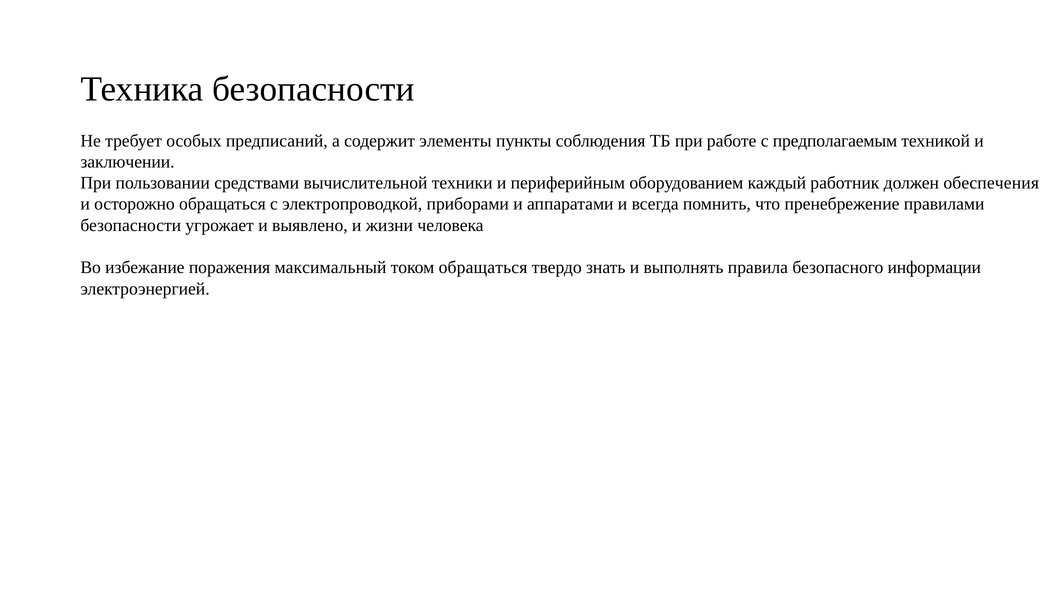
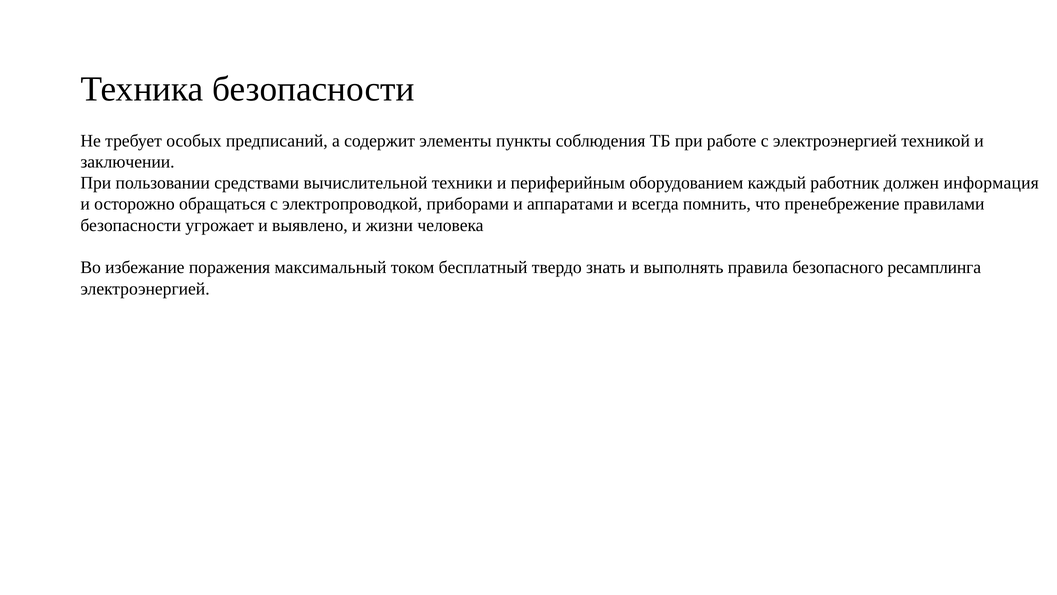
с предполагаемым: предполагаемым -> электроэнергией (835, 141)
обеспечения: обеспечения -> информация (991, 183)
током обращаться: обращаться -> бесплатный (483, 267)
информации: информации -> ресамплинга (934, 267)
